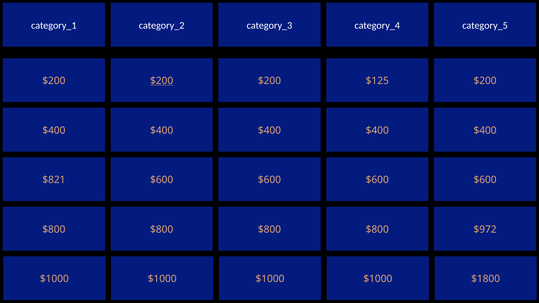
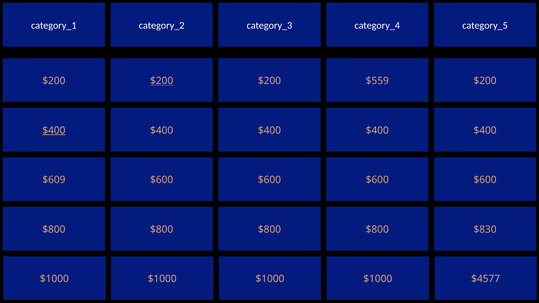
$125: $125 -> $559 (377, 81)
$400 underline: none -> present (54, 130)
$821: $821 -> $609 (54, 180)
$972: $972 -> $830 (485, 230)
$1800: $1800 -> $4577 (486, 279)
